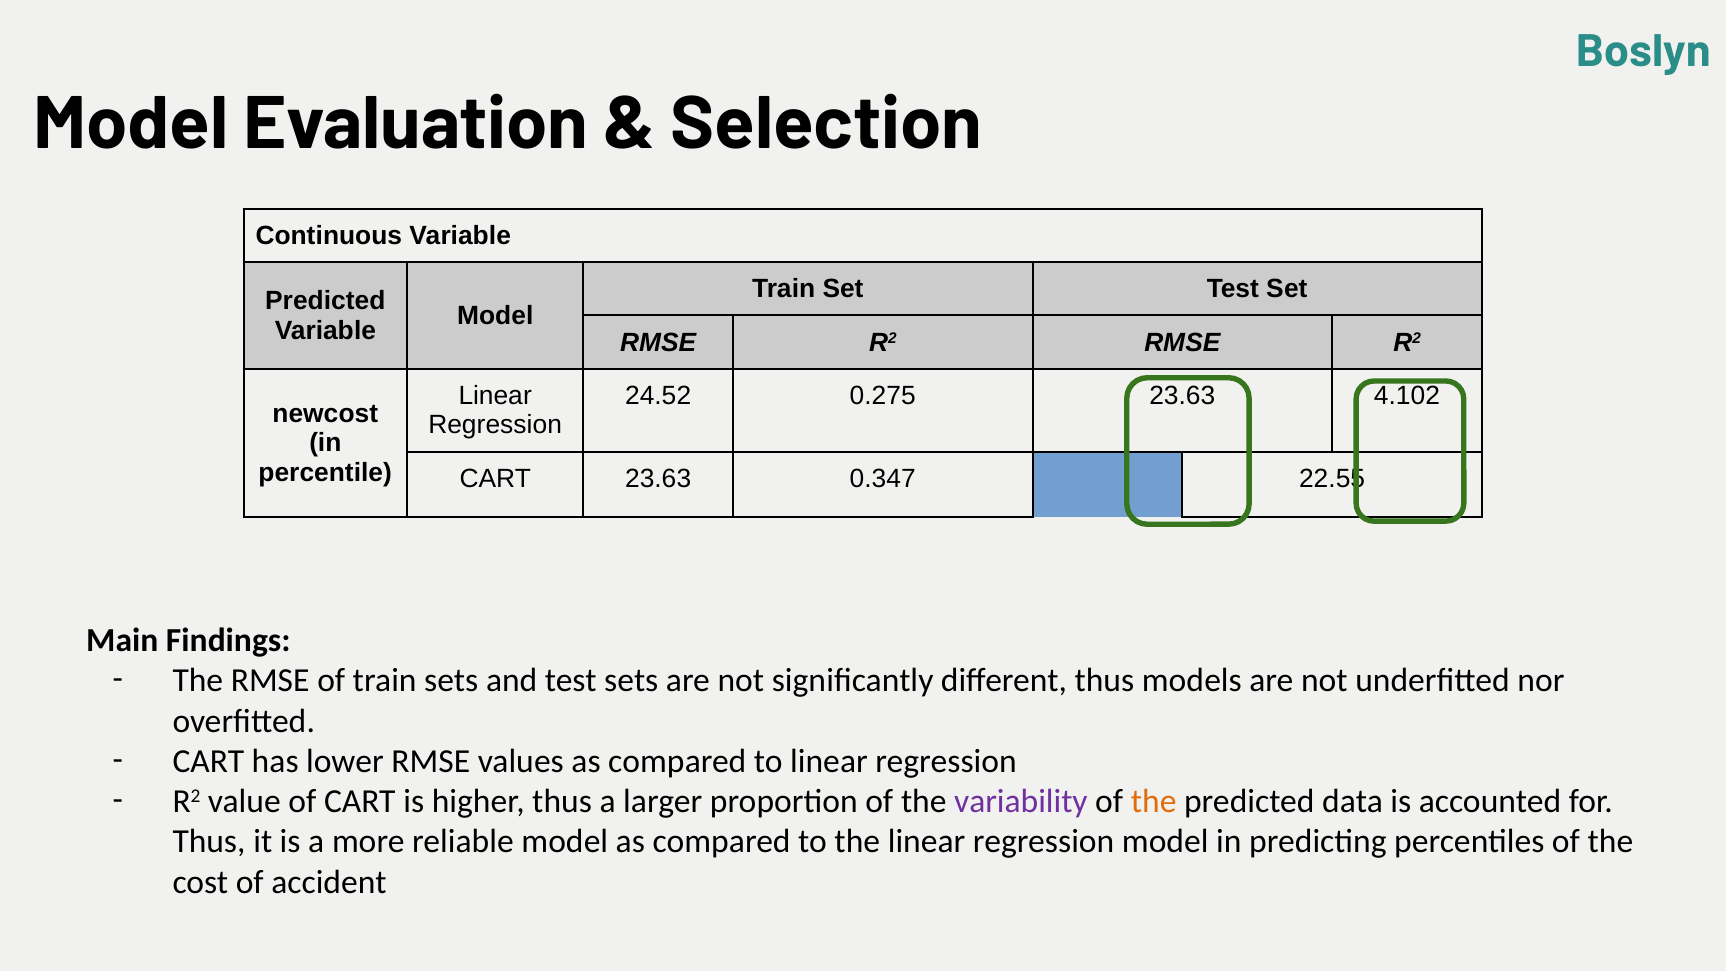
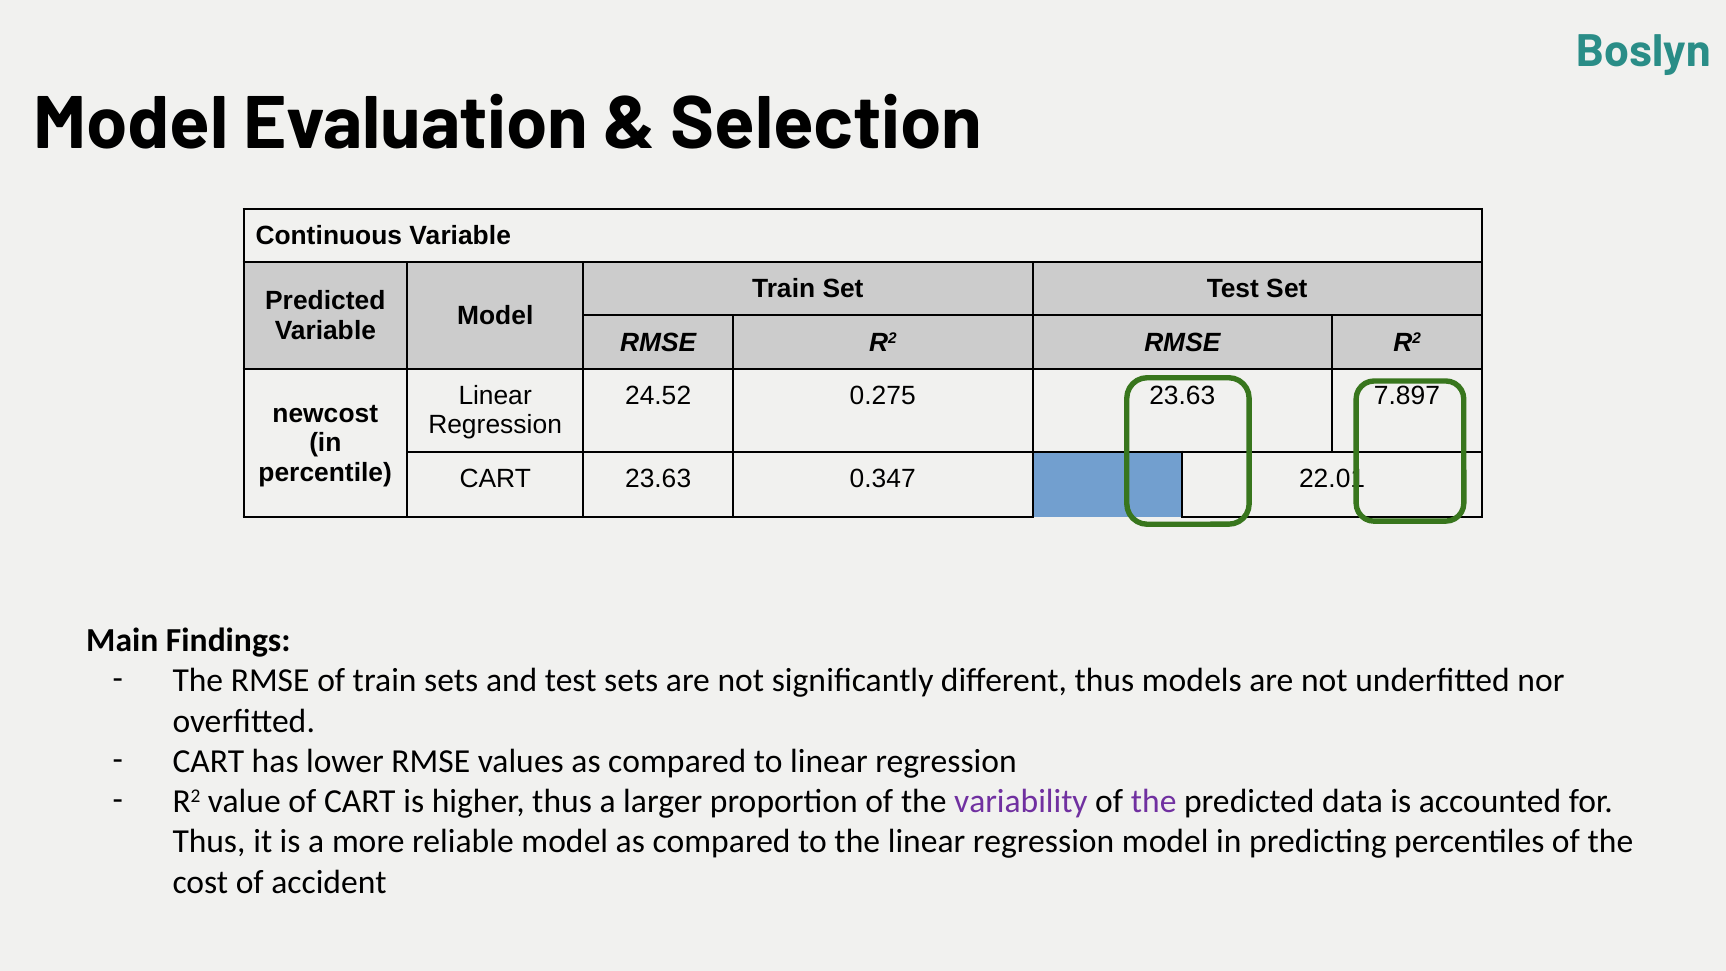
4.102: 4.102 -> 7.897 (1407, 396)
22.55: 22.55 -> 22.01 (1332, 479)
the colour: orange -> purple (1154, 802)
